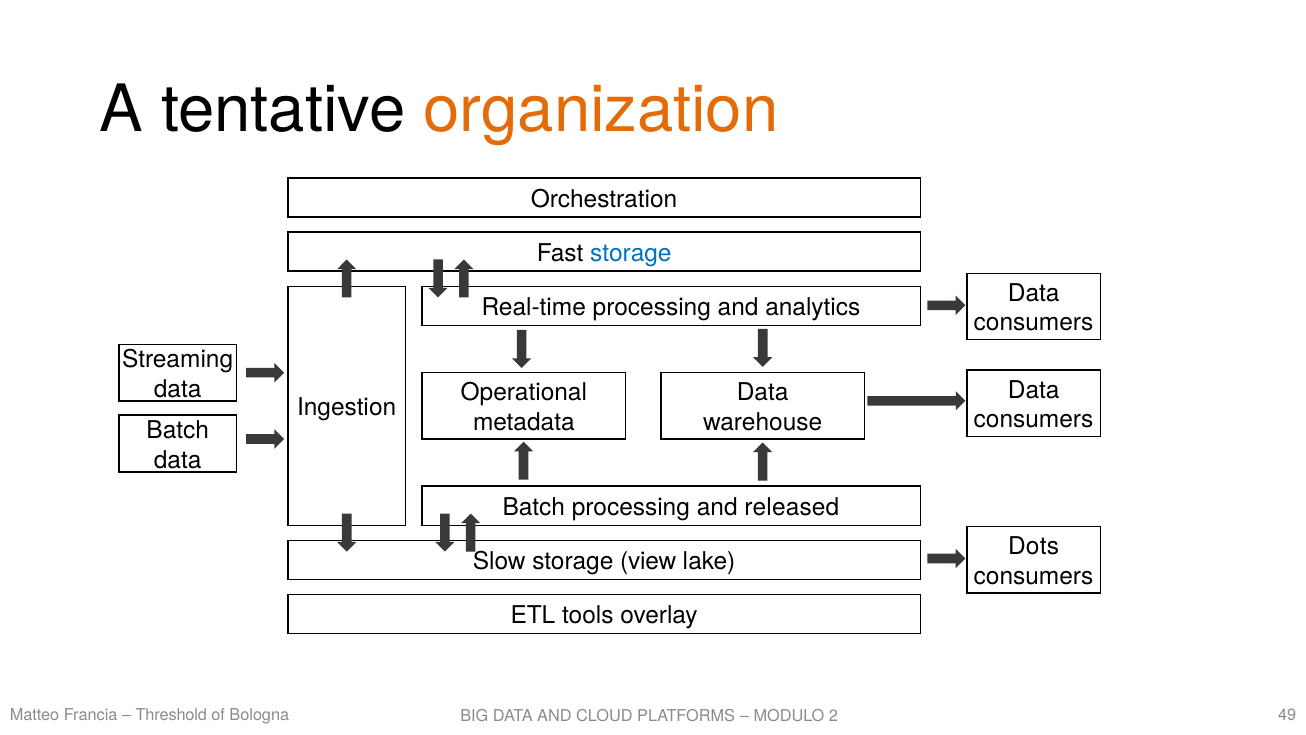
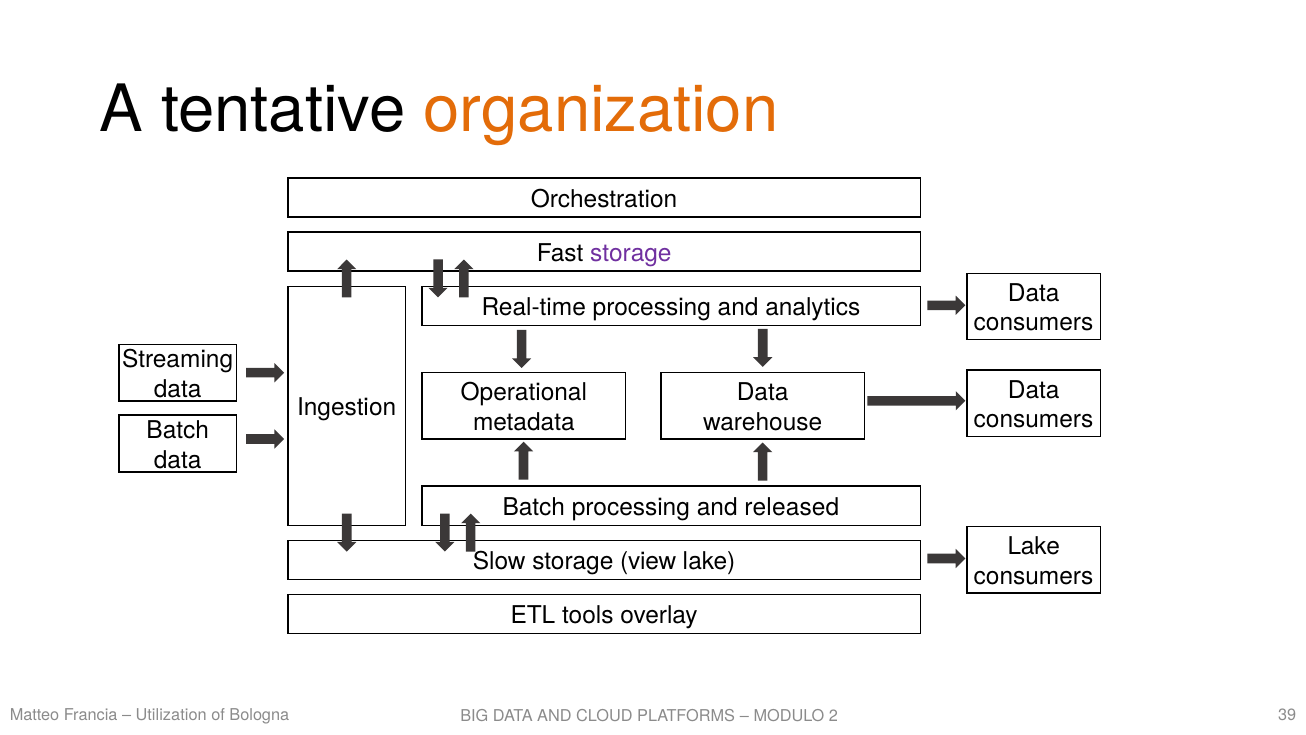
storage colour: blue -> purple (631, 253)
Dots: Dots -> Lake (1034, 547)
Threshold: Threshold -> Utilization (171, 714)
49: 49 -> 39 (1287, 714)
